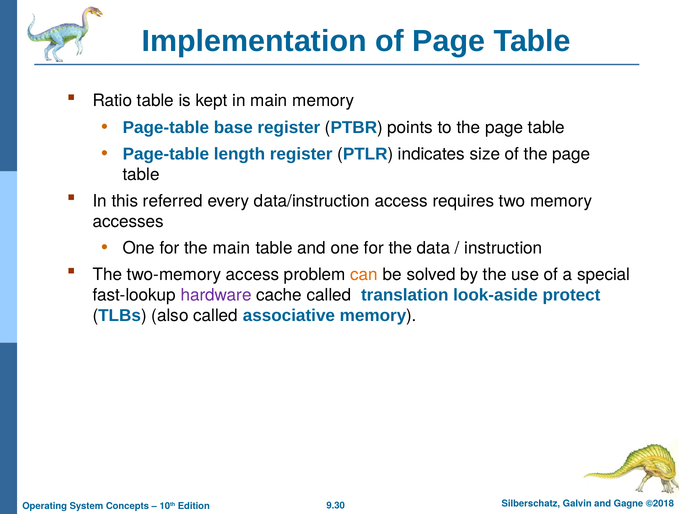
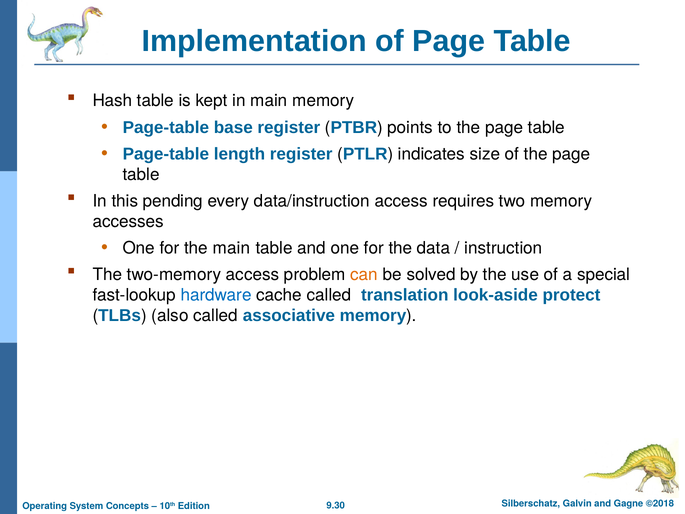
Ratio: Ratio -> Hash (112, 101)
referred: referred -> pending (173, 201)
hardware colour: purple -> blue (216, 295)
